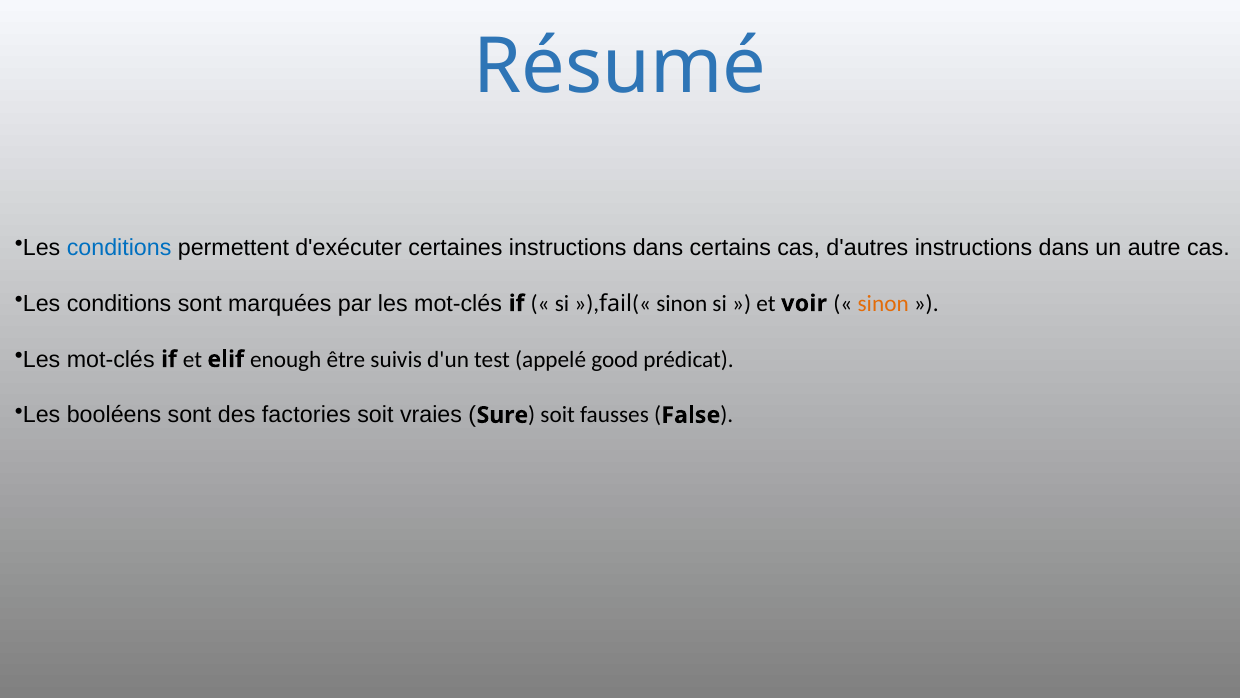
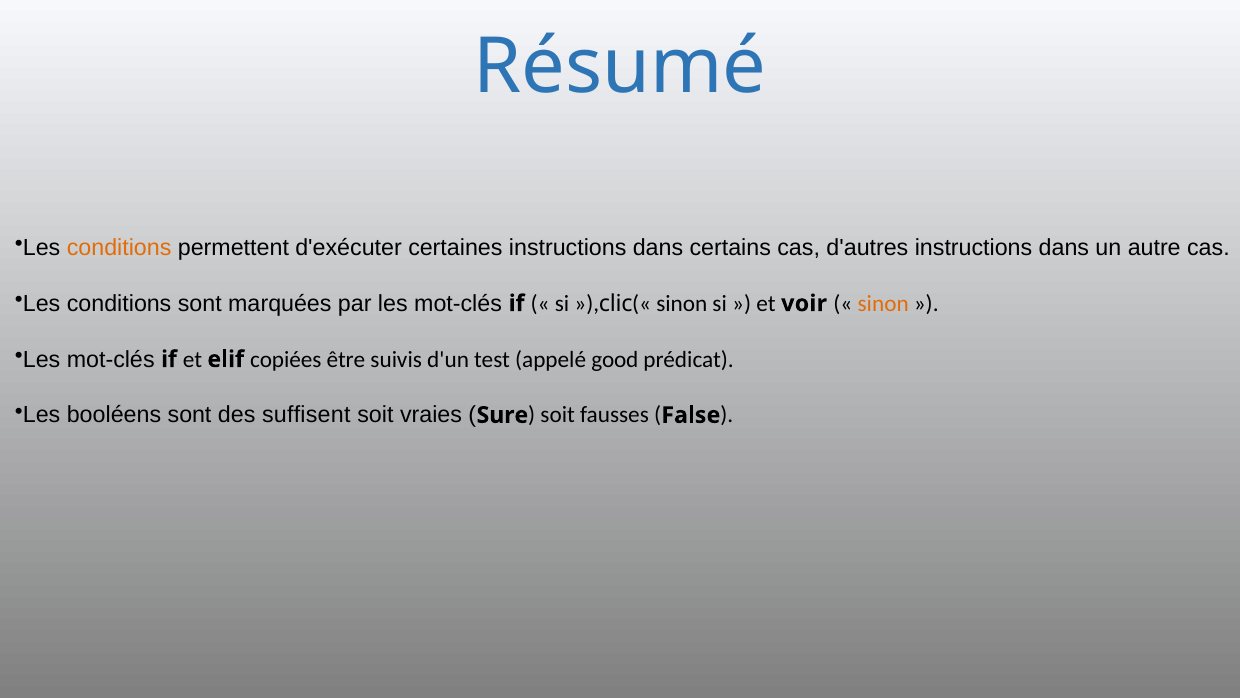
conditions colour: blue -> orange (119, 247)
fail: fail -> clic (616, 303)
enough: enough -> copiées (286, 359)
factories: factories -> suffisent (306, 415)
